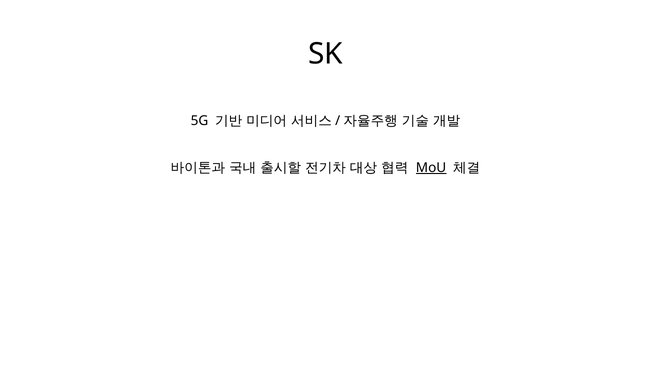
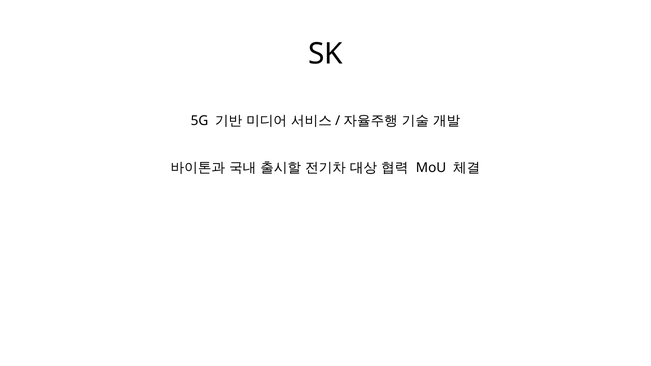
MoU underline: present -> none (431, 168)
